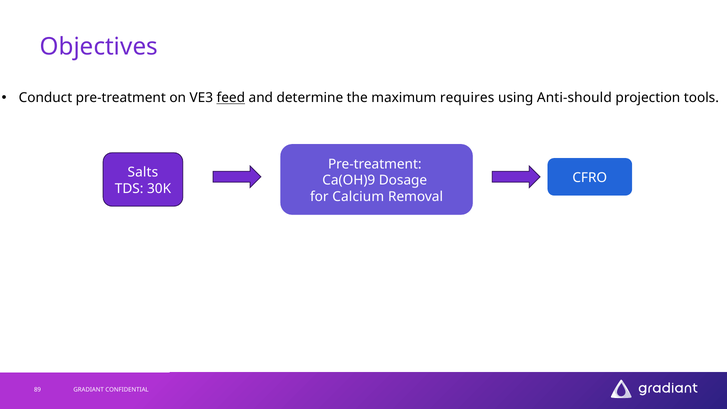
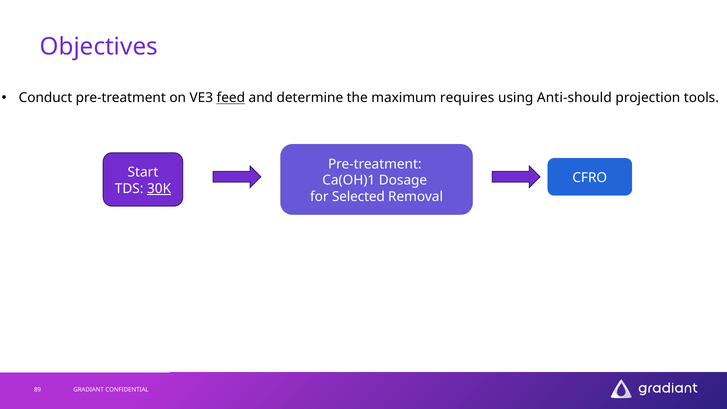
Salts: Salts -> Start (143, 172)
Ca(OH)9: Ca(OH)9 -> Ca(OH)1 (349, 180)
30K underline: none -> present (159, 189)
Calcium: Calcium -> Selected (358, 197)
